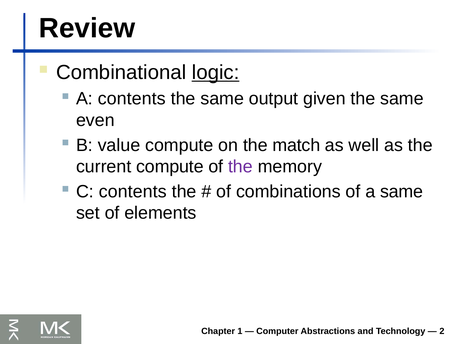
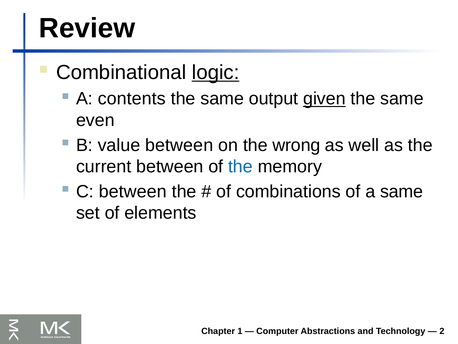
given underline: none -> present (324, 99)
value compute: compute -> between (179, 145)
match: match -> wrong (296, 145)
current compute: compute -> between (170, 166)
the colour: purple -> blue (240, 166)
C contents: contents -> between (133, 191)
